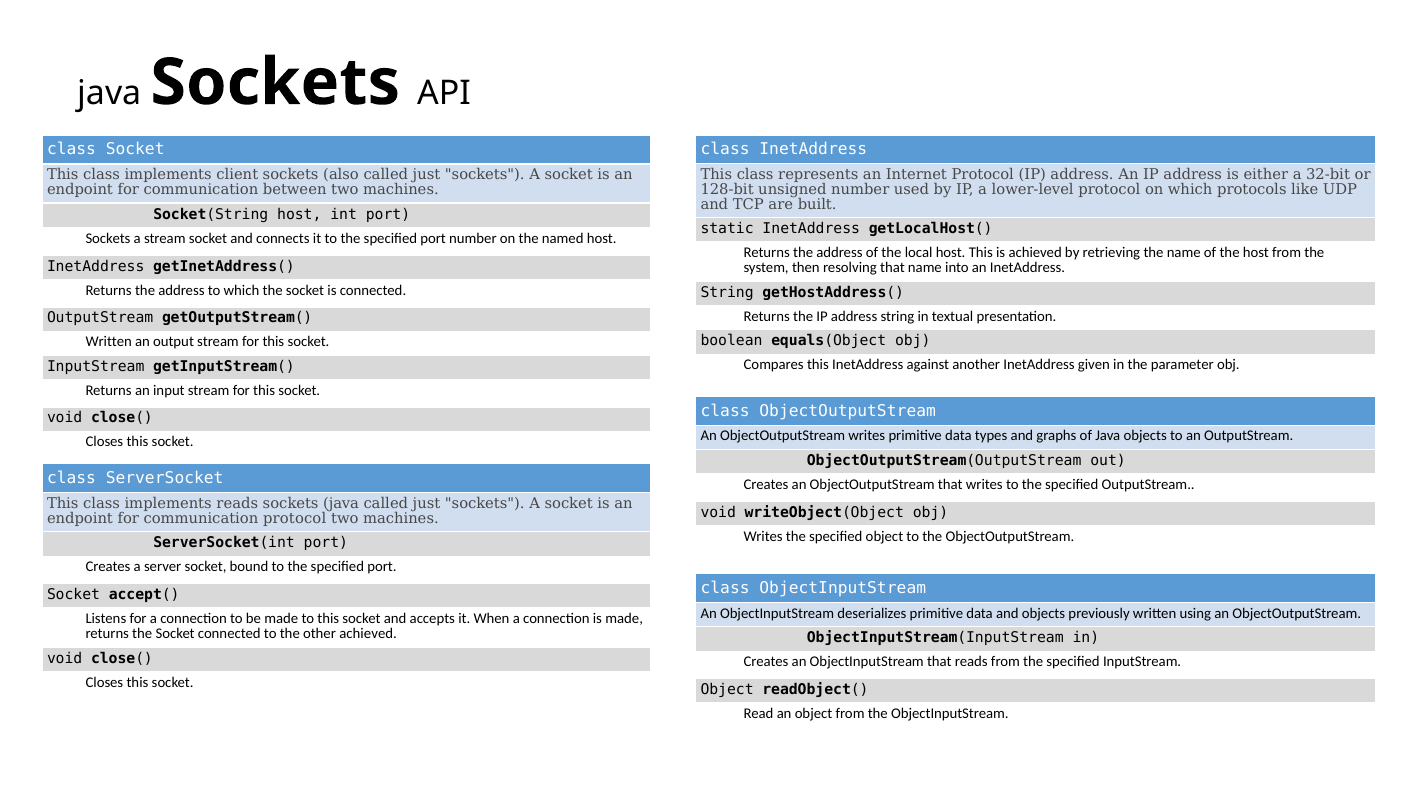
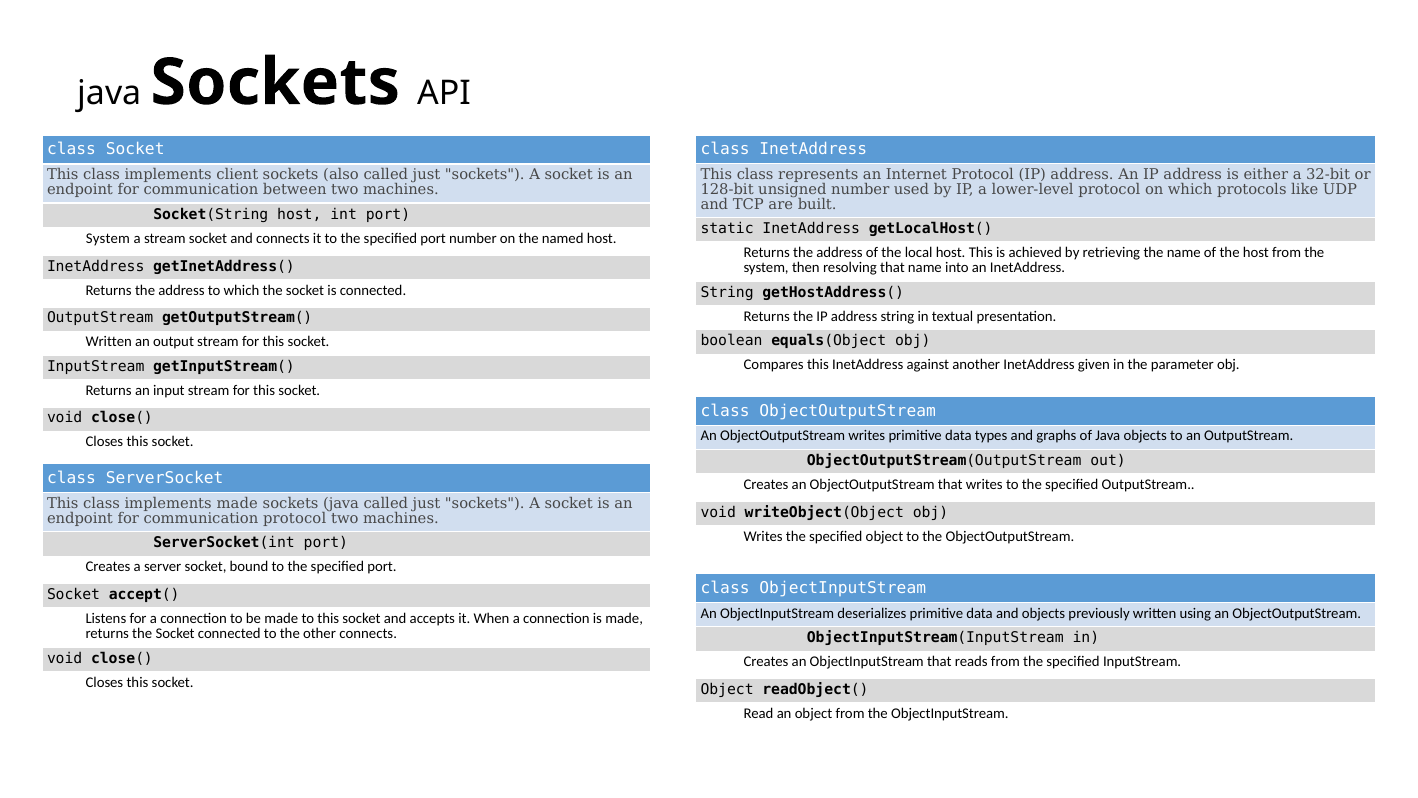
Sockets: Sockets -> System (108, 238)
implements reads: reads -> made (237, 504)
other achieved: achieved -> connects (368, 633)
